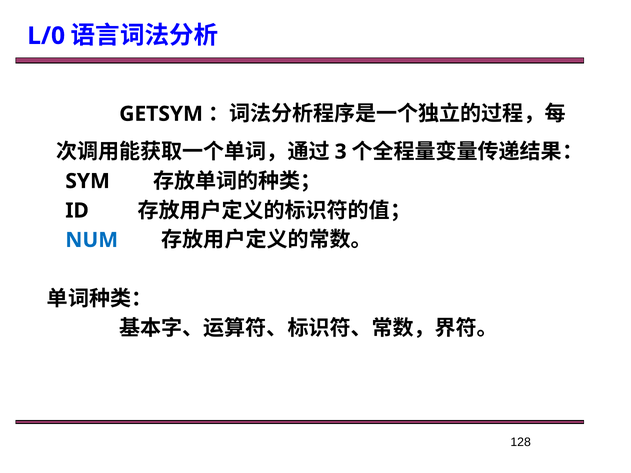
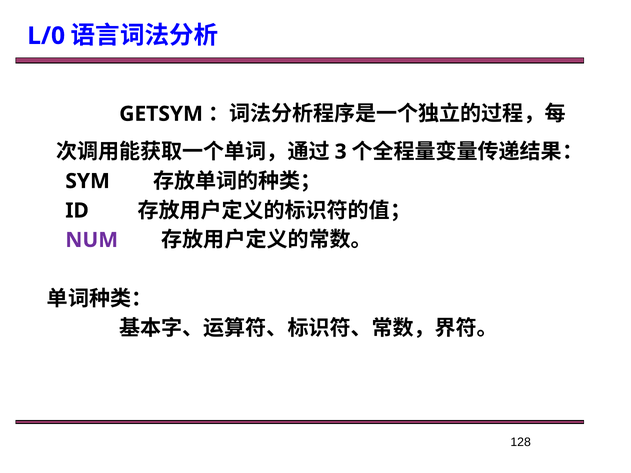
NUM colour: blue -> purple (92, 240)
